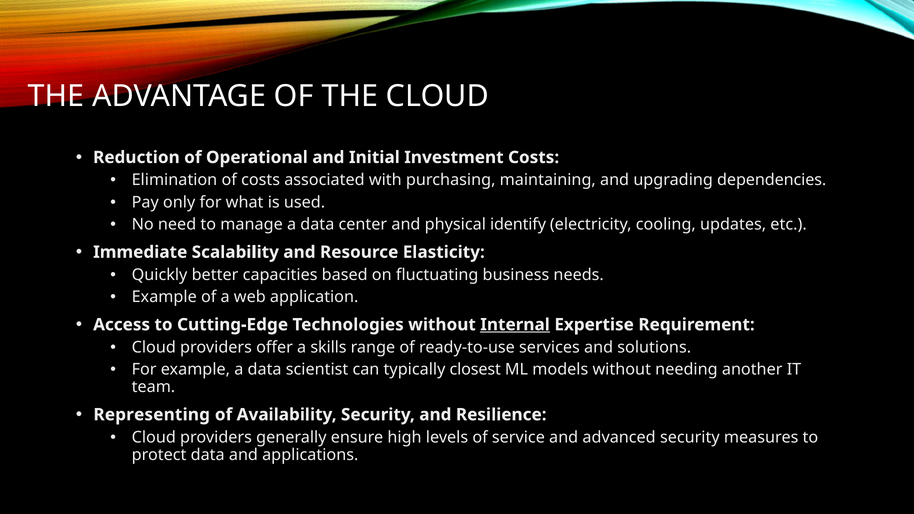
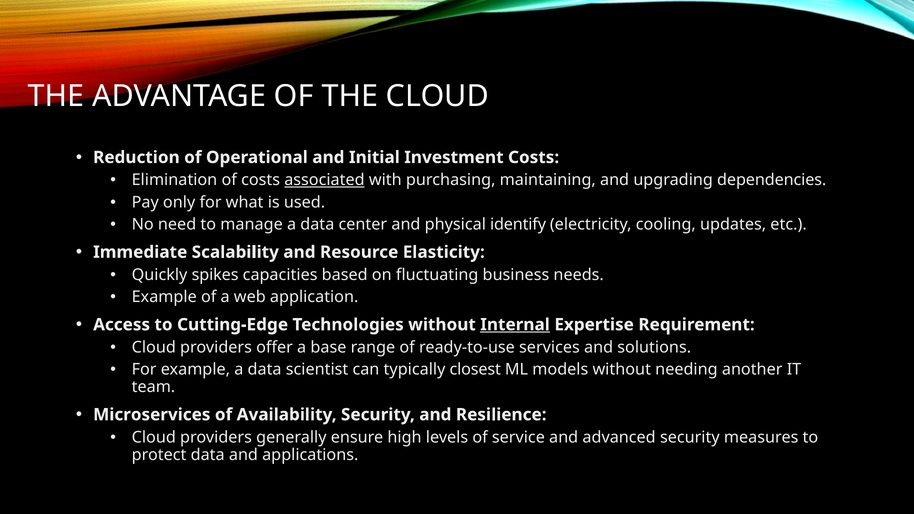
associated underline: none -> present (324, 180)
better: better -> spikes (215, 275)
skills: skills -> base (328, 347)
Representing: Representing -> Microservices (152, 415)
